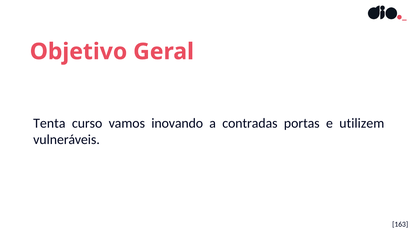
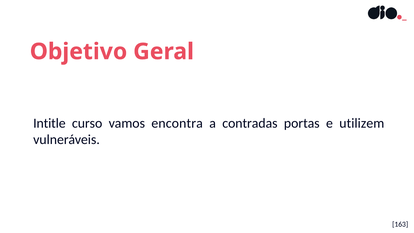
Tenta: Tenta -> Intitle (49, 123)
inovando: inovando -> encontra (177, 123)
